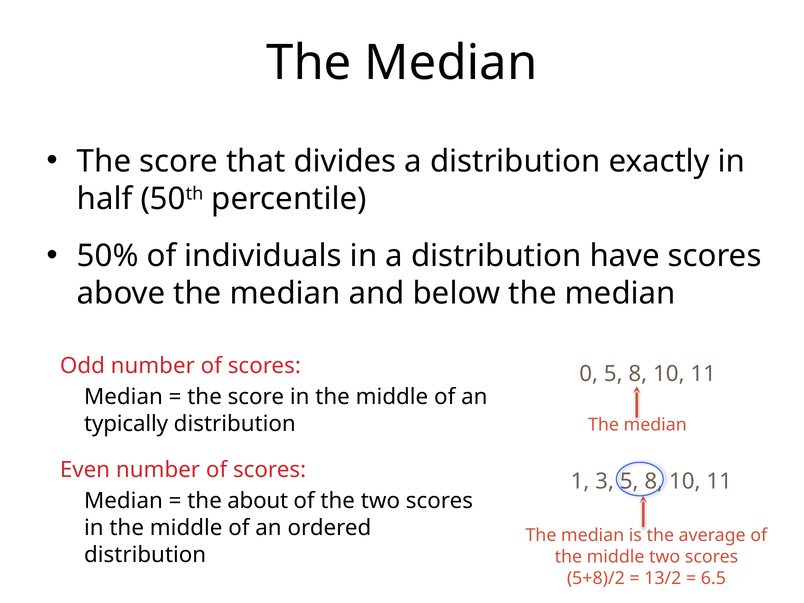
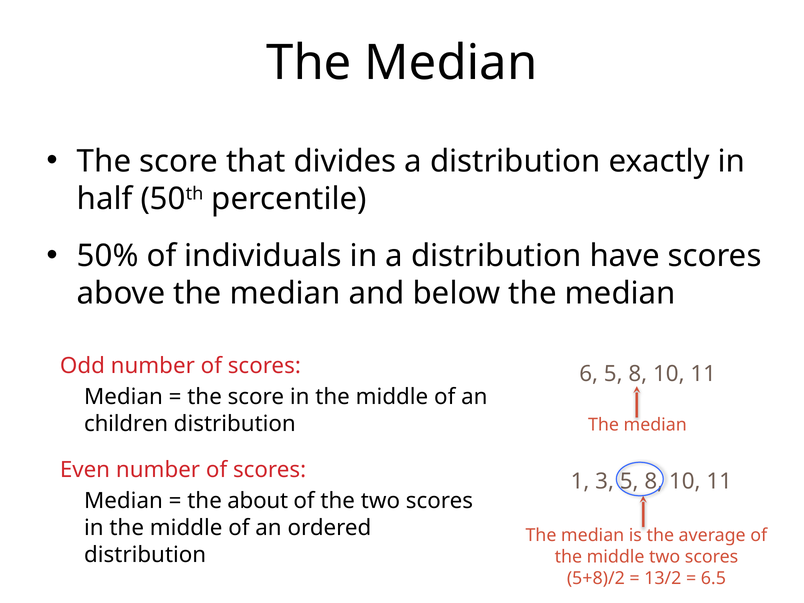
0: 0 -> 6 (589, 374)
typically: typically -> children (126, 424)
